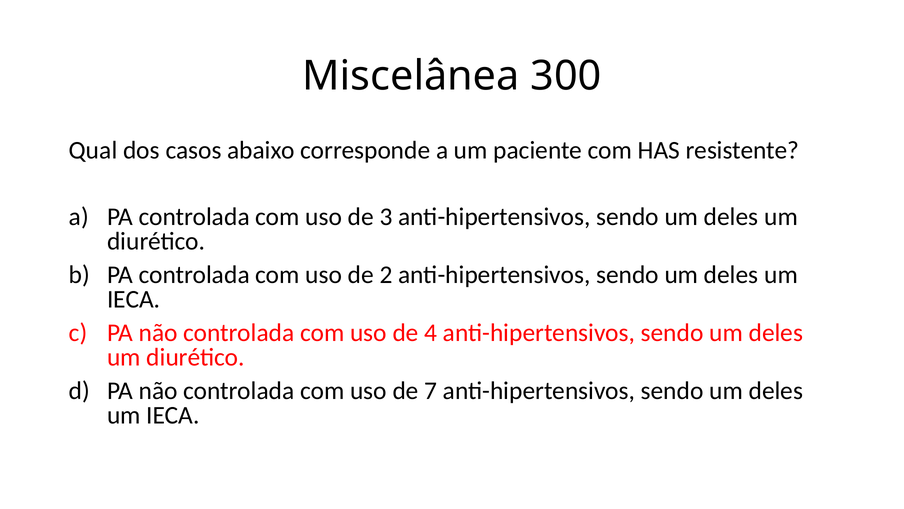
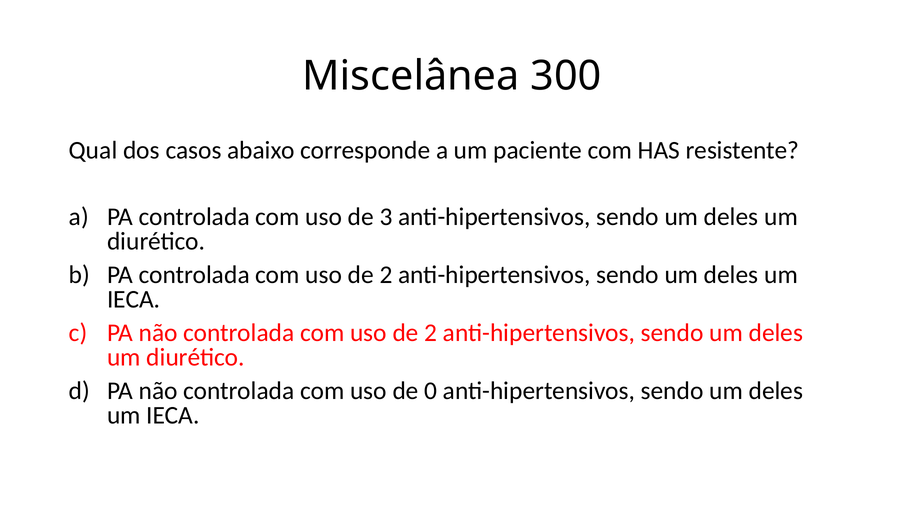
4: 4 -> 2 (431, 332)
7: 7 -> 0 (431, 390)
